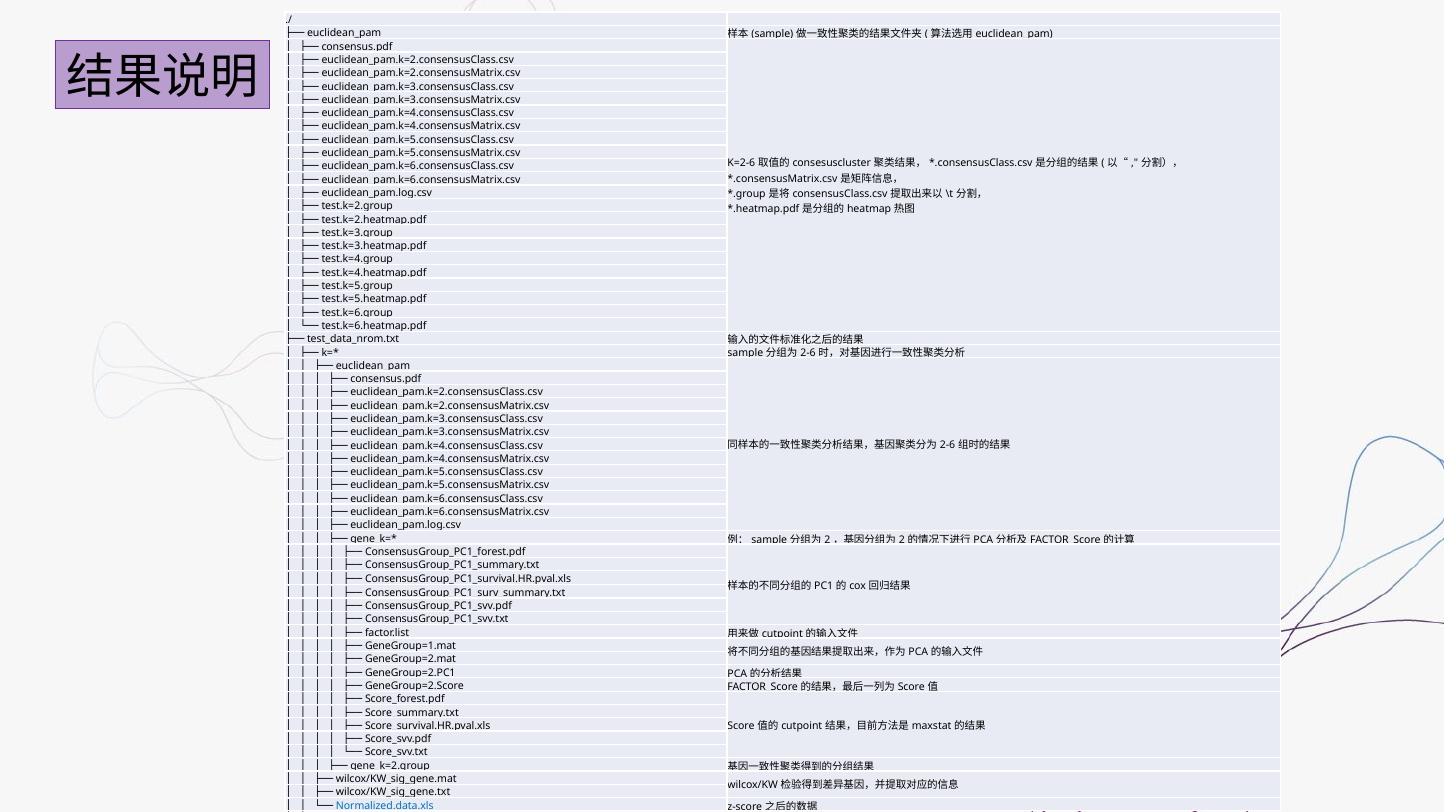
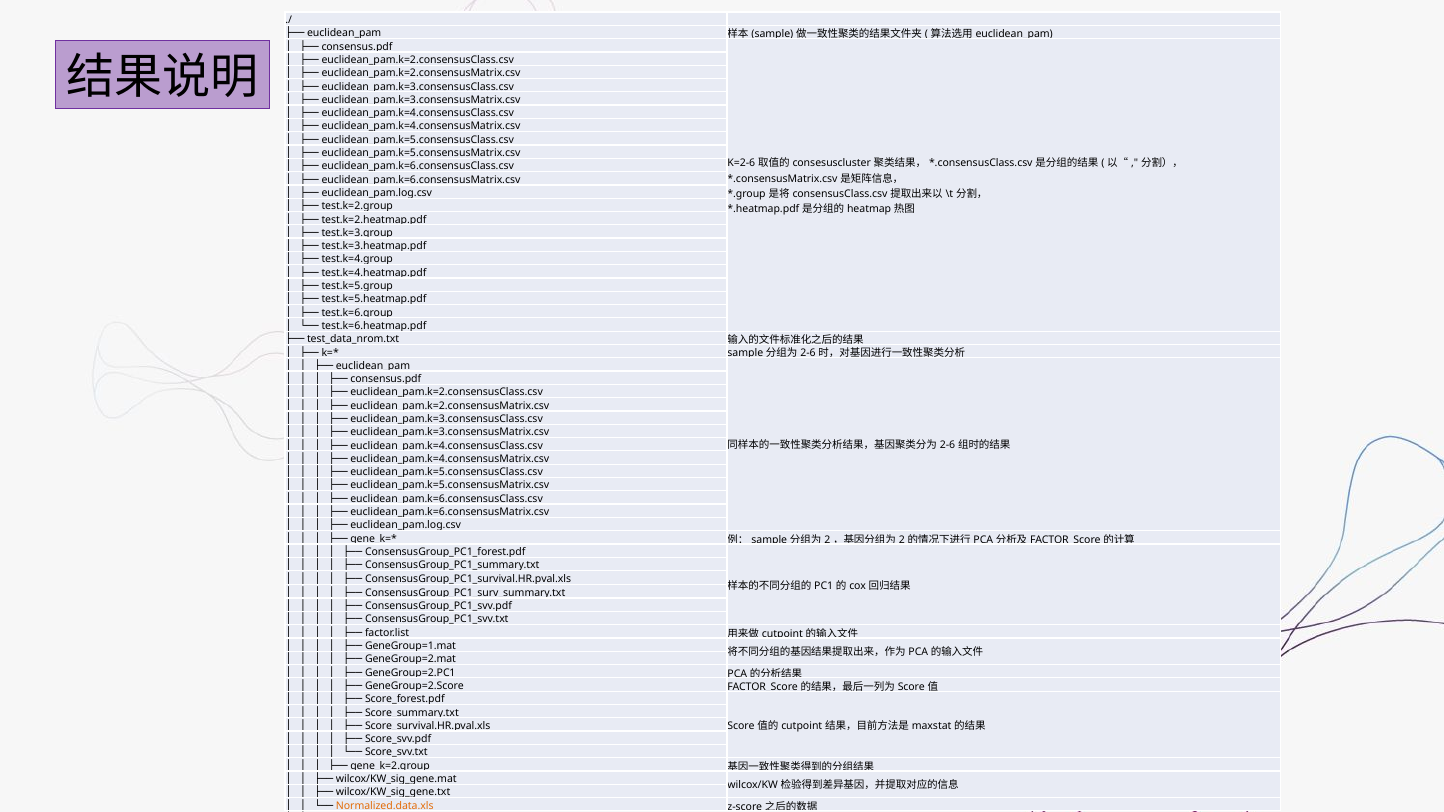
Normalized.data.xls colour: blue -> orange (385, 806)
